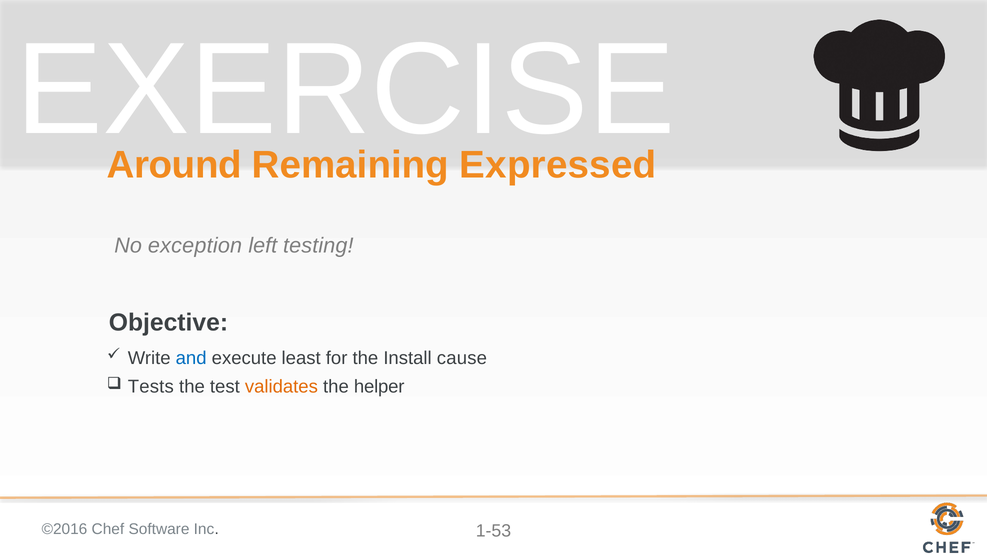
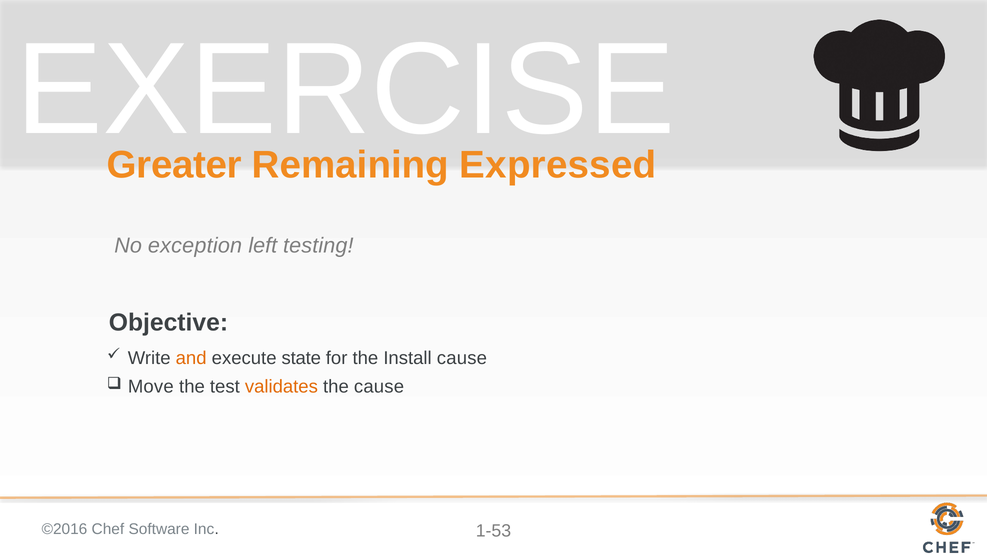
Around: Around -> Greater (174, 165)
and colour: blue -> orange (191, 358)
least: least -> state (301, 358)
Tests: Tests -> Move (151, 387)
the helper: helper -> cause (379, 387)
